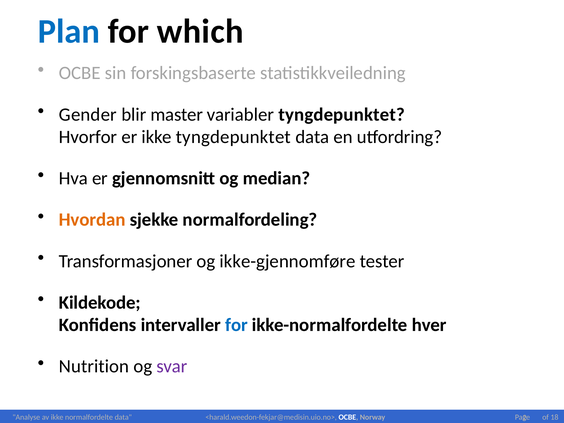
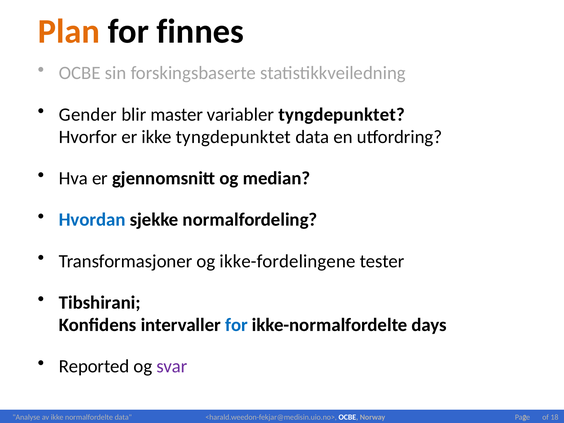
Plan colour: blue -> orange (69, 32)
which: which -> finnes (200, 32)
Hvordan colour: orange -> blue (92, 220)
ikke-gjennomføre: ikke-gjennomføre -> ikke-fordelingene (288, 261)
Kildekode: Kildekode -> Tibshirani (100, 303)
hver: hver -> days (429, 325)
Nutrition: Nutrition -> Reported (94, 366)
